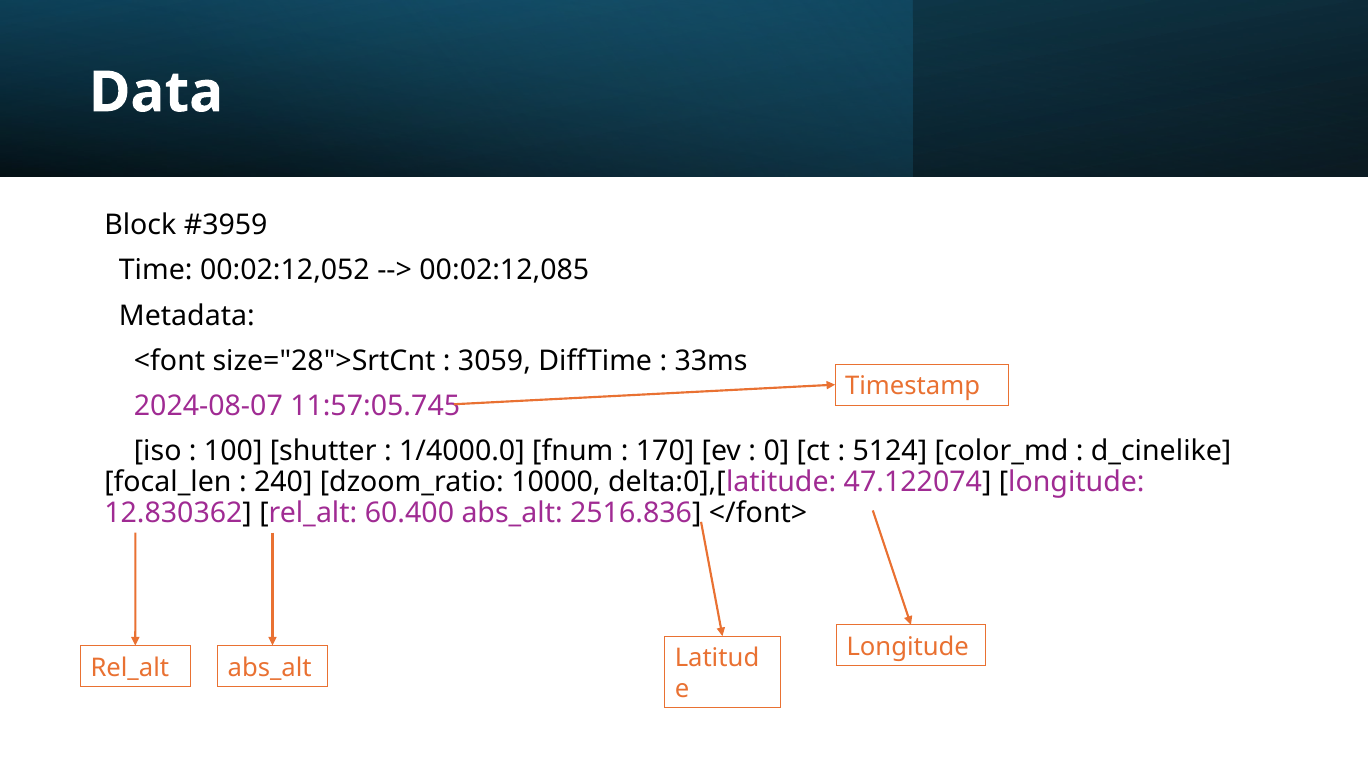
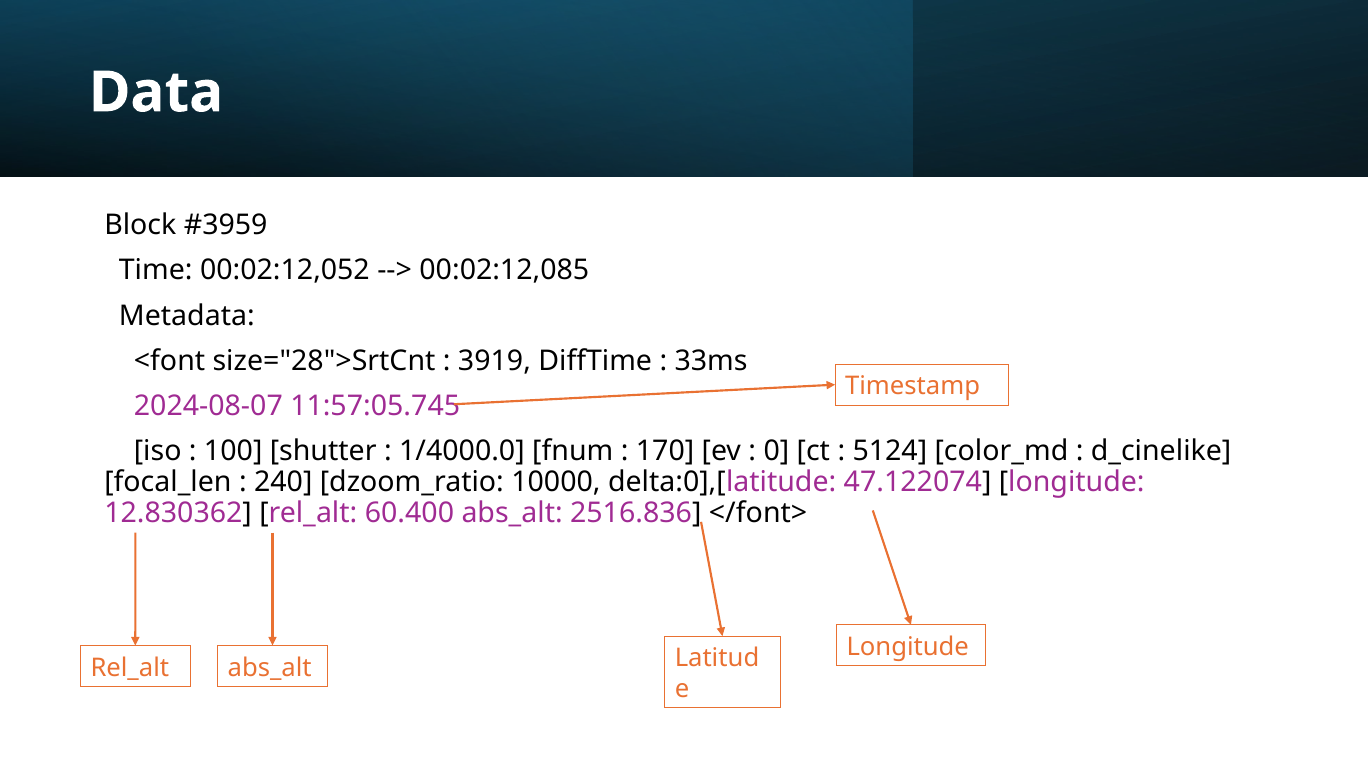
3059: 3059 -> 3919 (494, 360)
